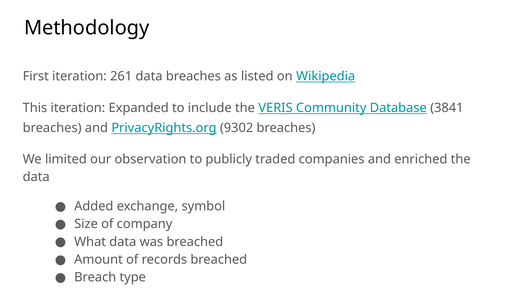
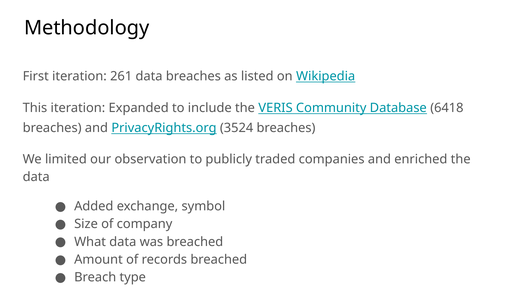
3841: 3841 -> 6418 (447, 108)
9302: 9302 -> 3524 (237, 128)
